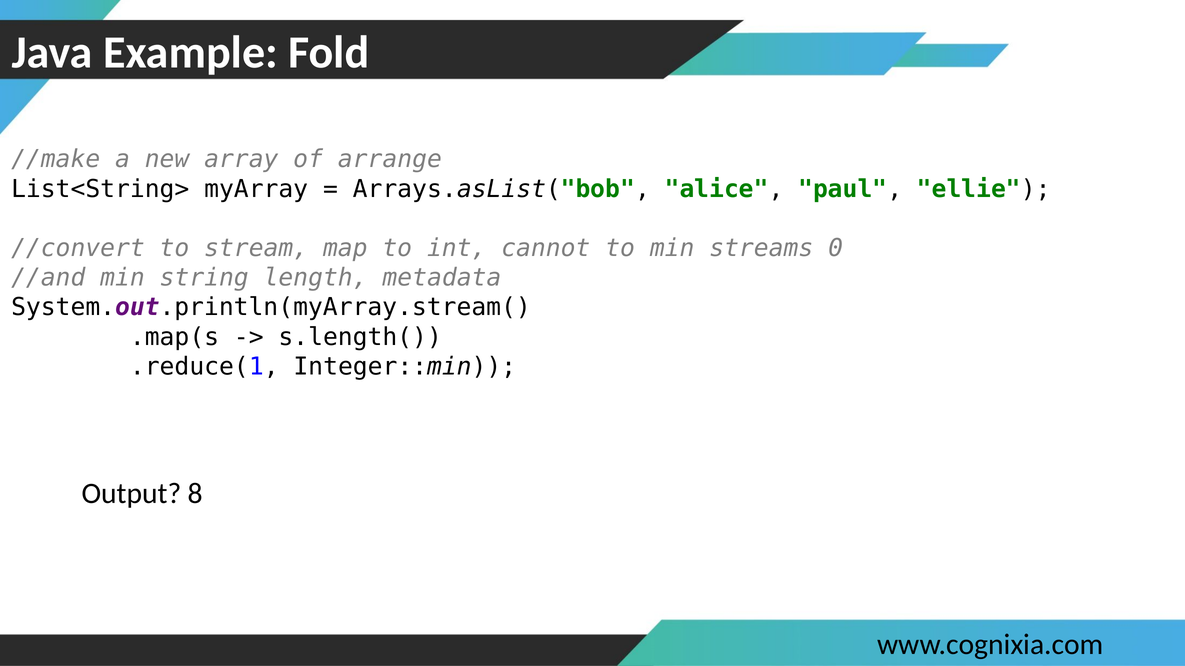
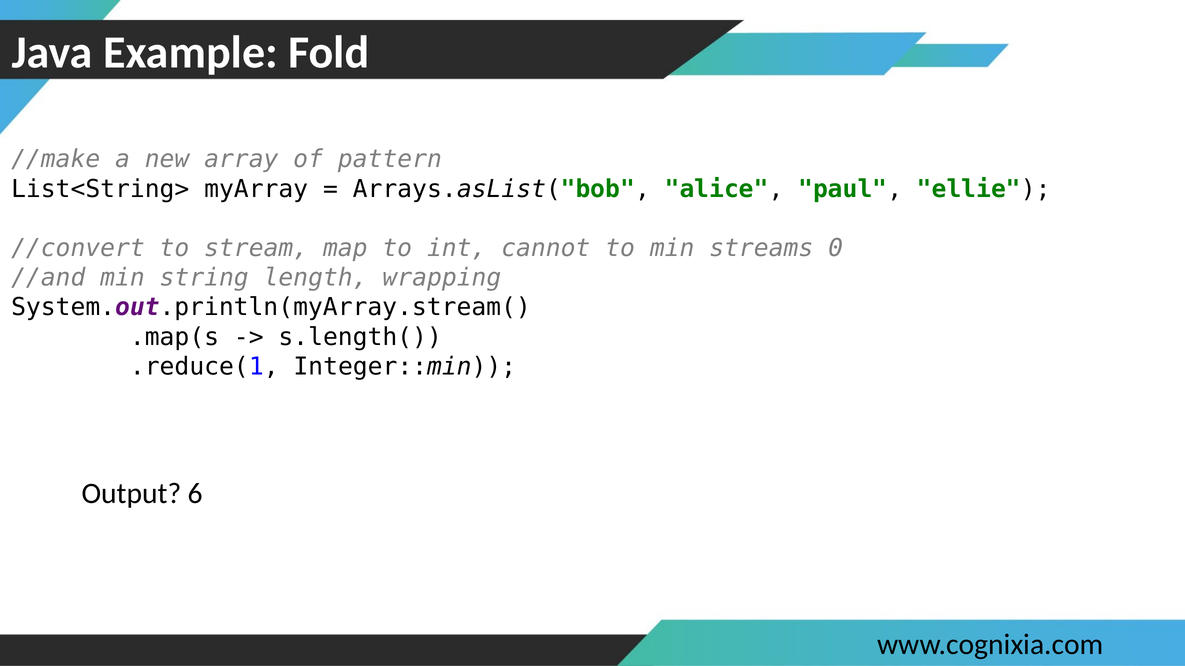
arrange: arrange -> pattern (390, 159)
metadata: metadata -> wrapping (442, 278)
8: 8 -> 6 (195, 494)
